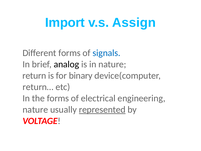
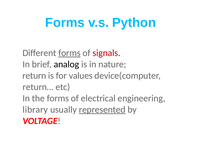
Import: Import -> Forms (65, 23)
Assign: Assign -> Python (134, 23)
forms underline: none -> present (69, 53)
signals colour: blue -> red (107, 53)
binary: binary -> values (81, 75)
nature: nature -> library (35, 109)
